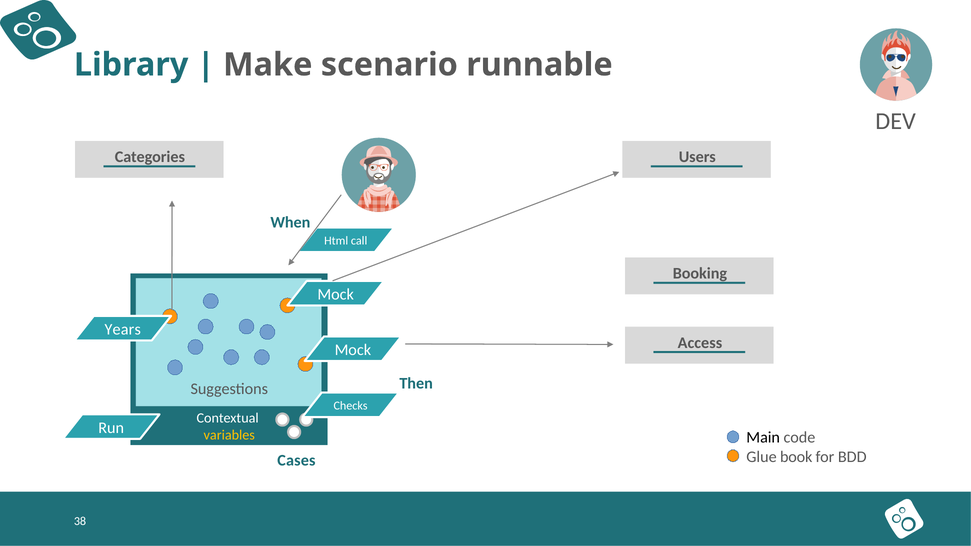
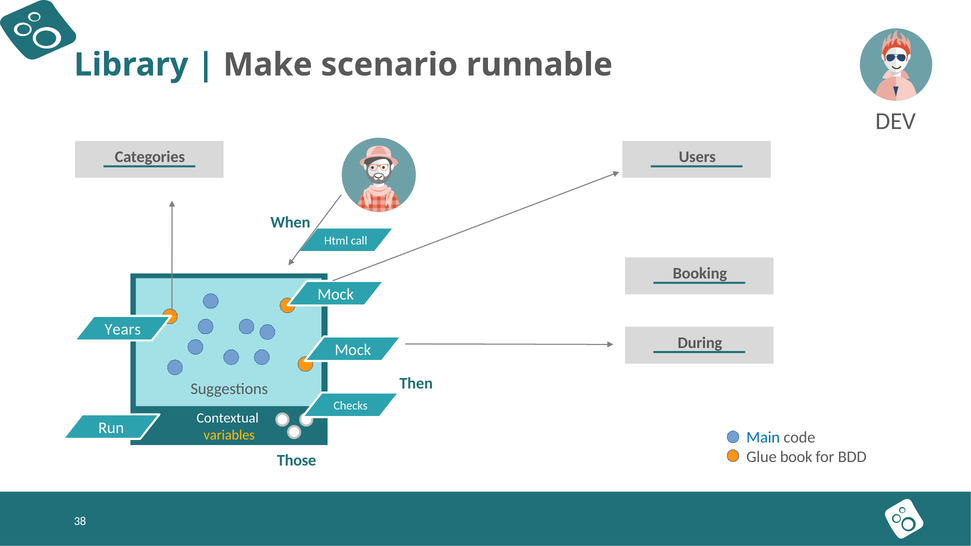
Access: Access -> During (700, 343)
Main colour: black -> blue (763, 437)
Cases: Cases -> Those (297, 461)
